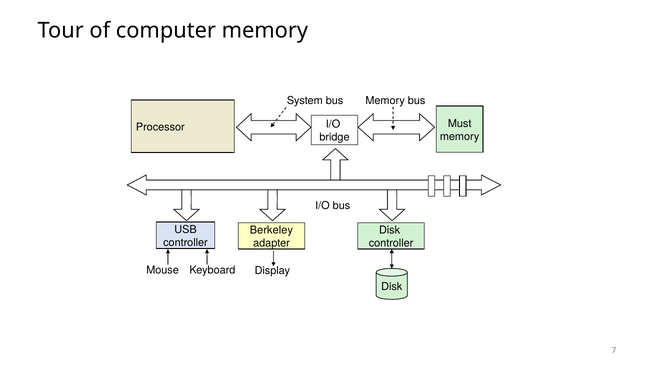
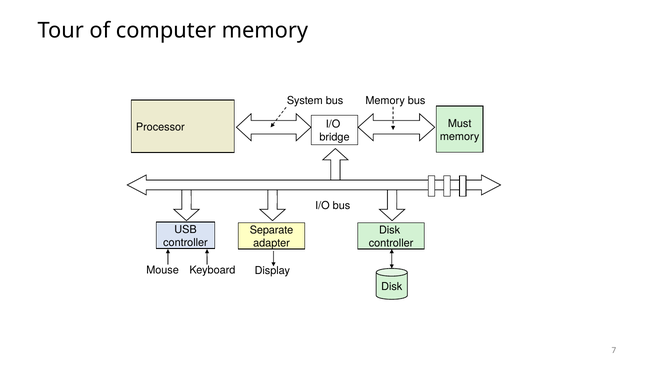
Berkeley: Berkeley -> Separate (272, 230)
